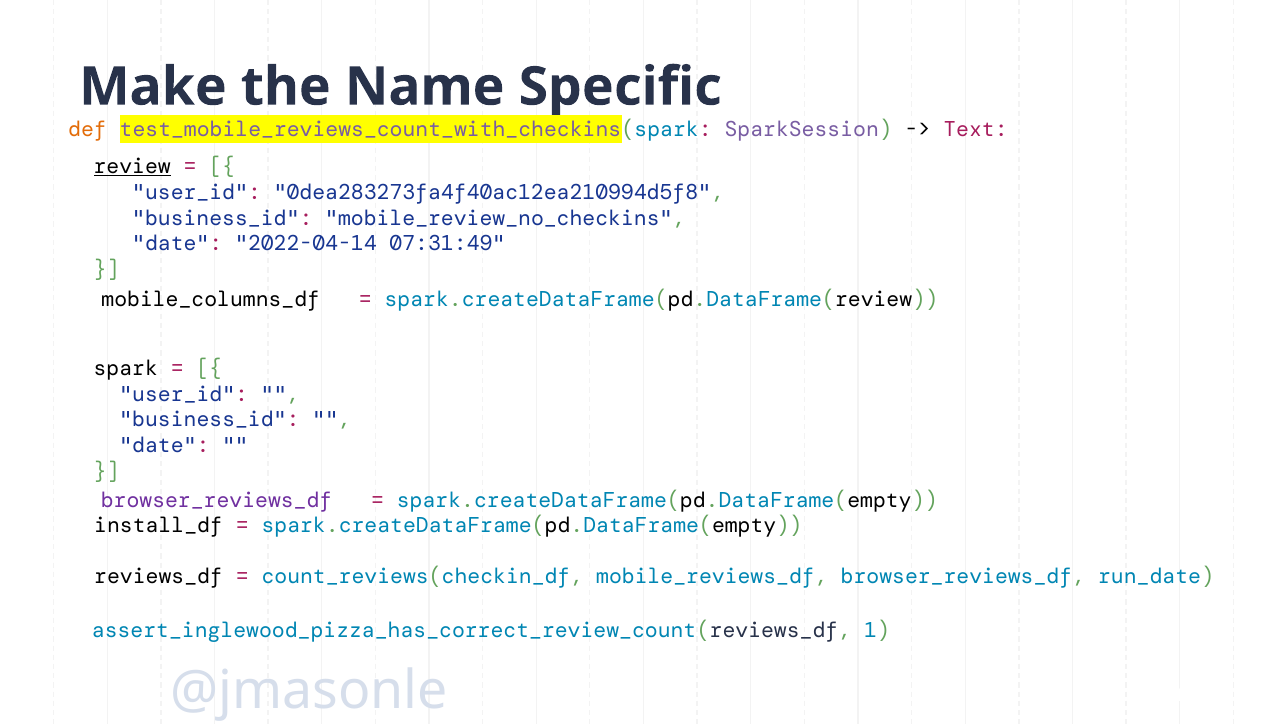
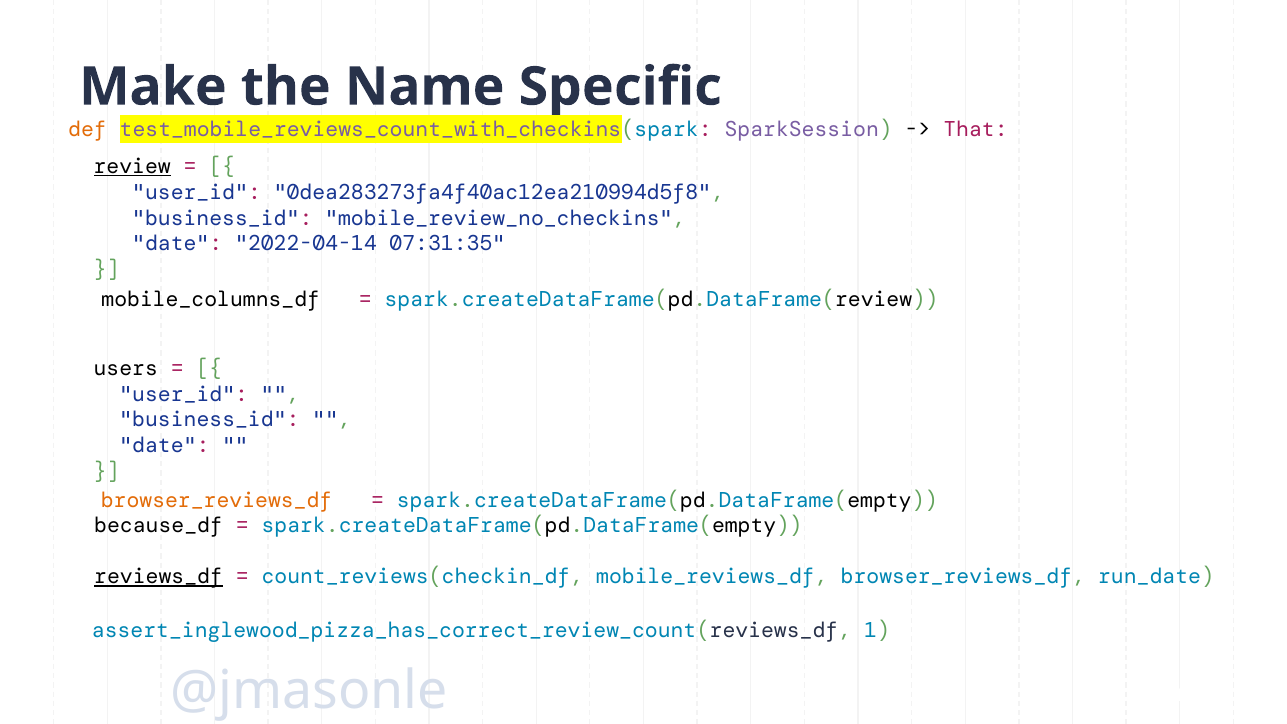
Text: Text -> That (976, 130)
07:31:49: 07:31:49 -> 07:31:35 (447, 244)
spark: spark -> users (126, 368)
browser_reviews_df colour: purple -> orange (217, 500)
install_df: install_df -> because_df (159, 525)
reviews_df underline: none -> present (159, 577)
